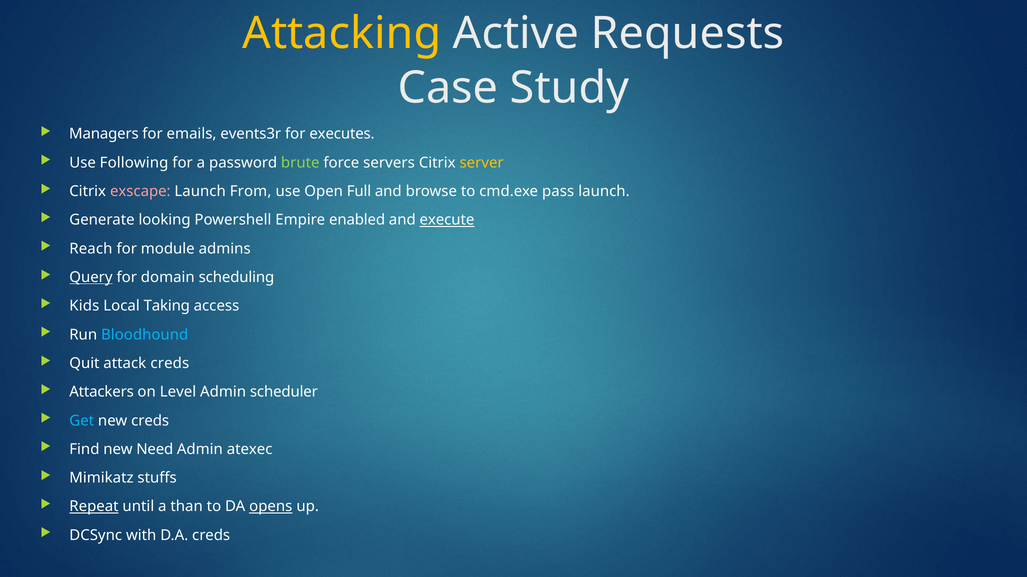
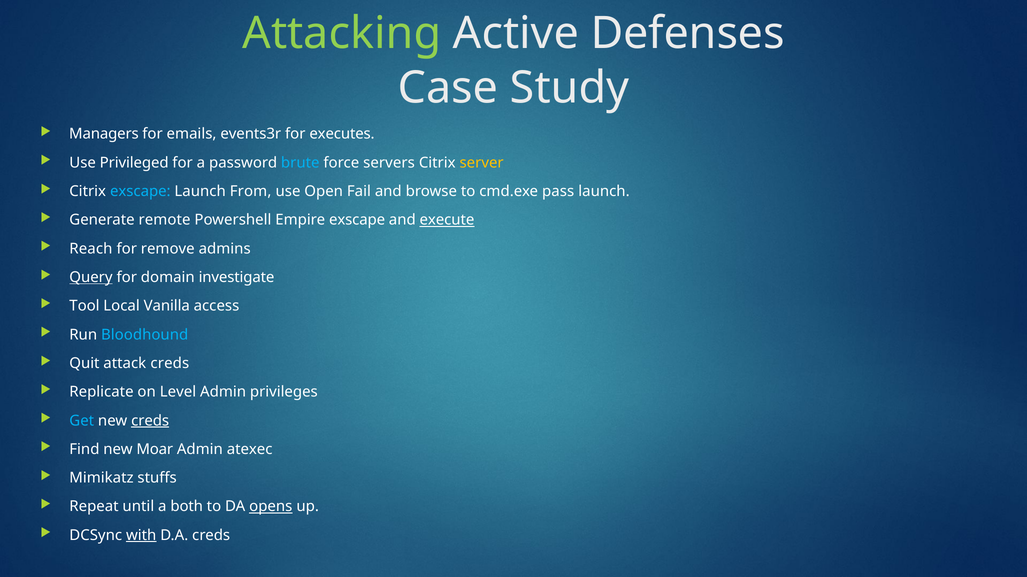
Attacking colour: yellow -> light green (342, 34)
Requests: Requests -> Defenses (688, 34)
Following: Following -> Privileged (134, 163)
brute colour: light green -> light blue (300, 163)
exscape colour: pink -> light blue (140, 192)
Full: Full -> Fail (359, 192)
looking: looking -> remote (164, 220)
Empire enabled: enabled -> exscape (357, 220)
module: module -> remove (168, 249)
scheduling: scheduling -> investigate (237, 278)
Kids: Kids -> Tool (84, 306)
Taking: Taking -> Vanilla (167, 306)
Attackers: Attackers -> Replicate (101, 392)
scheduler: scheduler -> privileges (284, 392)
creds underline: none -> present (150, 421)
Need: Need -> Moar (155, 450)
Repeat underline: present -> none (94, 507)
than: than -> both (187, 507)
with underline: none -> present (141, 536)
